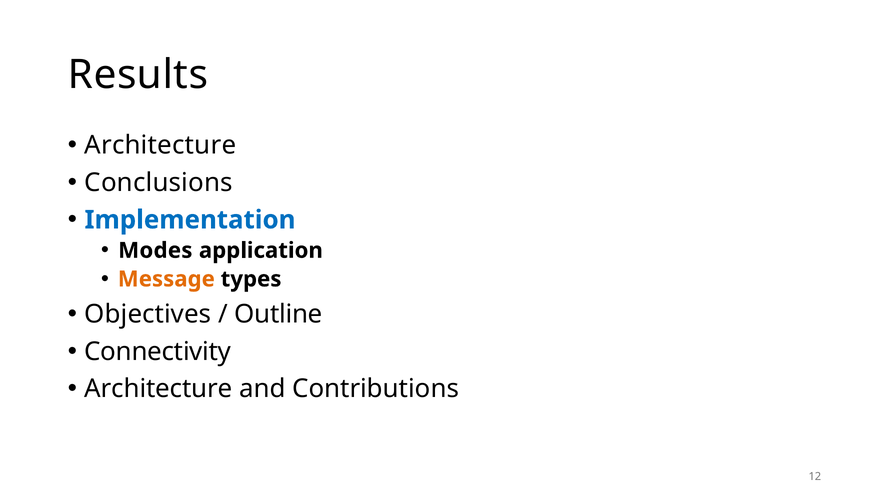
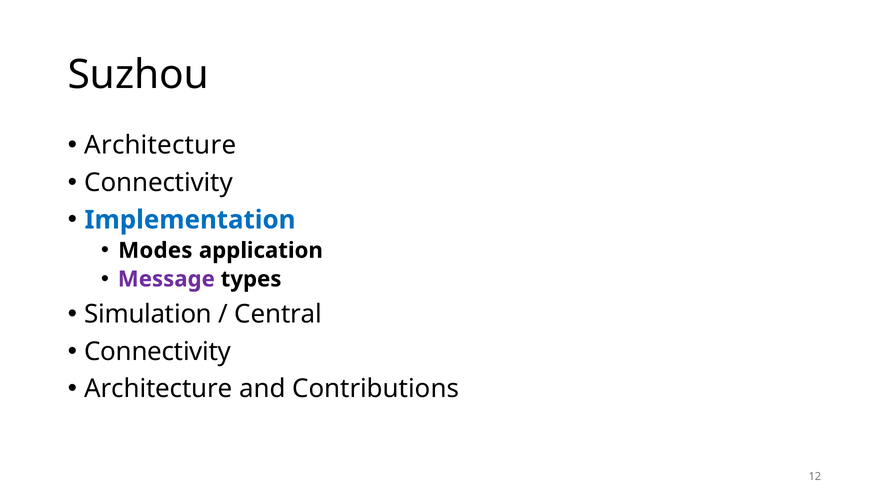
Results: Results -> Suzhou (138, 75)
Conclusions: Conclusions -> Connectivity (159, 183)
Message colour: orange -> purple (166, 279)
Objectives: Objectives -> Simulation (148, 314)
Outline: Outline -> Central (278, 314)
